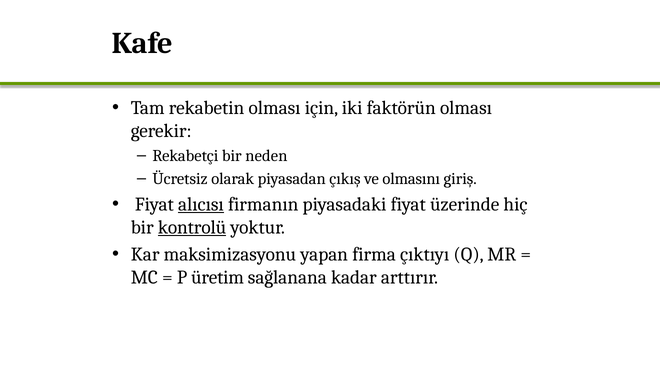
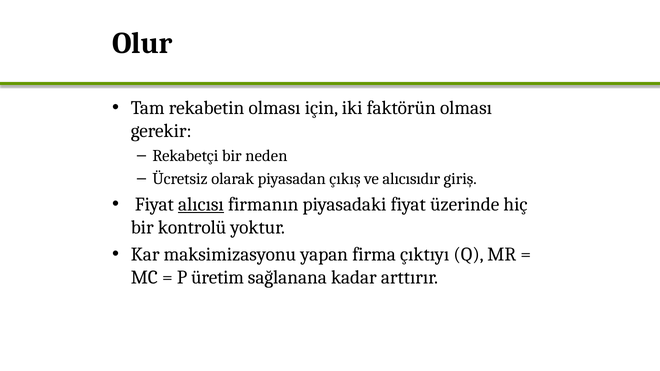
Kafe: Kafe -> Olur (142, 43)
olmasını: olmasını -> alıcısıdır (411, 179)
kontrolü underline: present -> none (192, 227)
